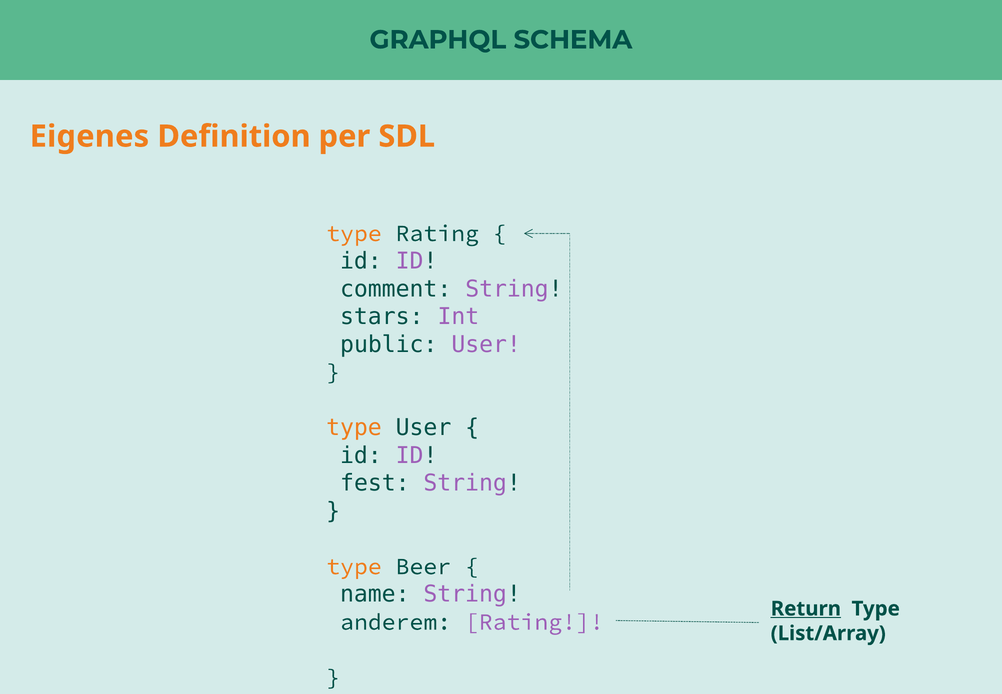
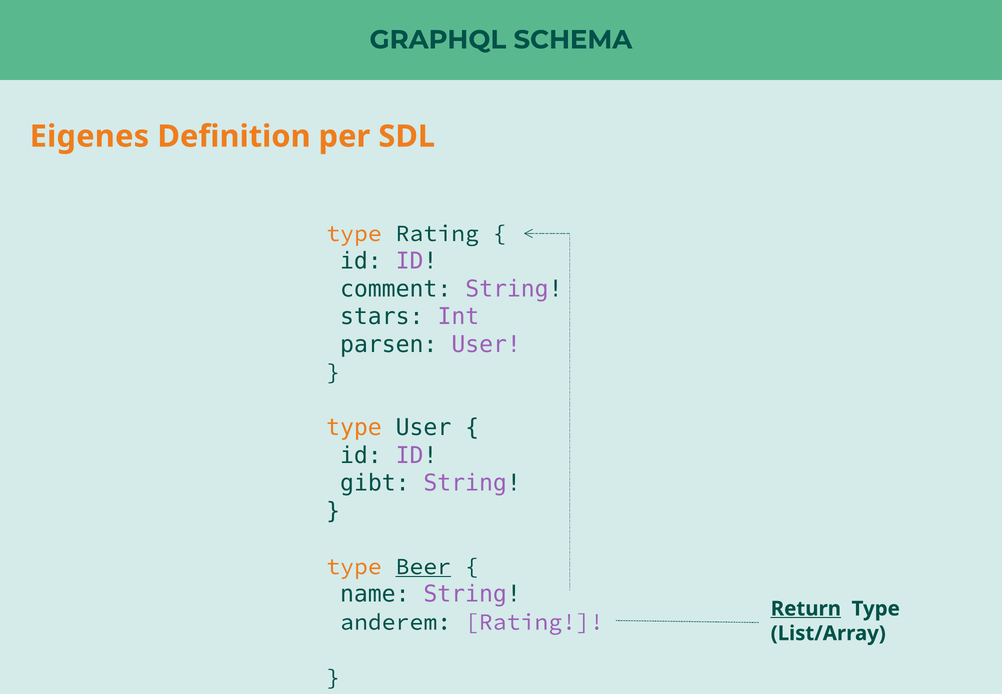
public: public -> parsen (389, 344)
fest: fest -> gibt (375, 483)
Beer underline: none -> present (423, 566)
